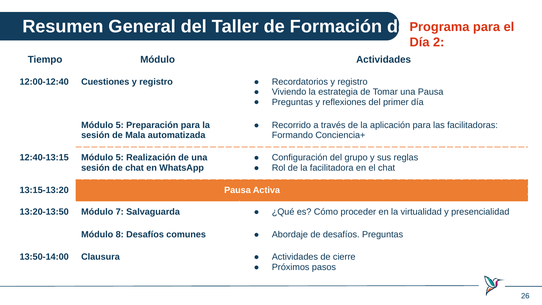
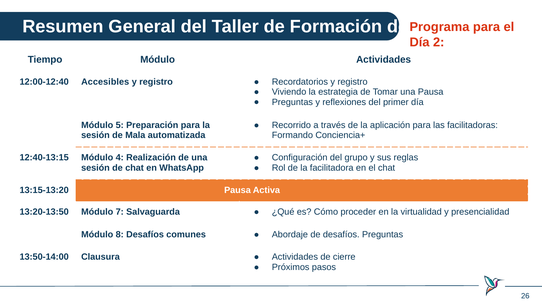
Cuestiones: Cuestiones -> Accesibles (105, 82)
12:40-13:15 Módulo 5: 5 -> 4 (120, 158)
